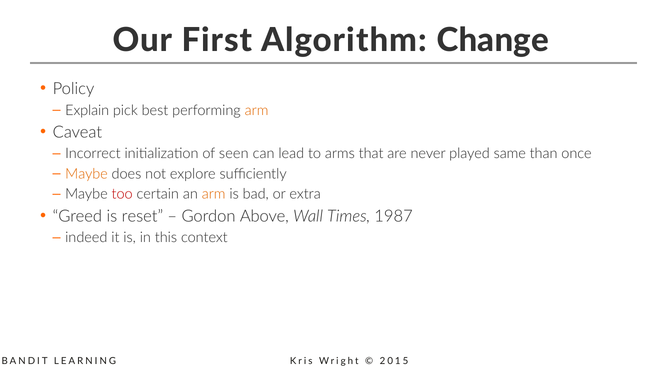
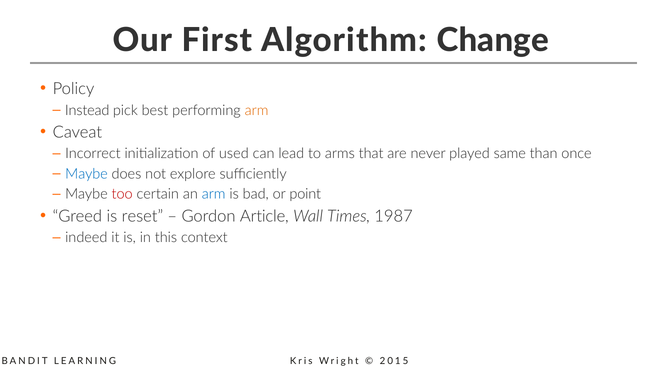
Explain: Explain -> Instead (87, 110)
seen: seen -> used (234, 154)
Maybe colour: orange -> blue (87, 174)
arm colour: orange -> blue (214, 194)
extra: extra -> point (305, 194)
Above: Above -> Article (264, 216)
